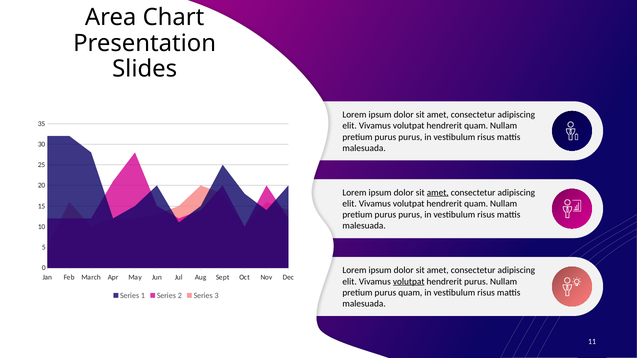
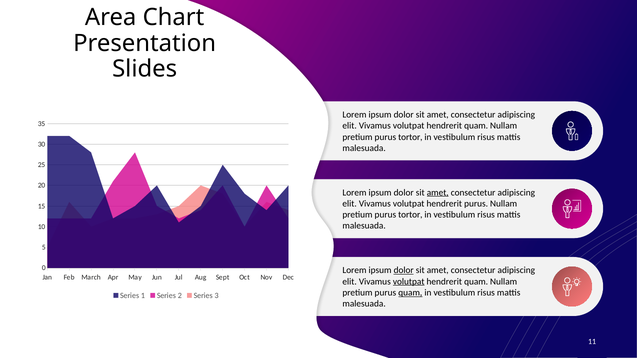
purus: purus -> tortor (410, 137)
quam: quam -> purus (476, 204)
purus: purus -> tortor (410, 215)
dolor underline: none -> present (404, 271)
purus: purus -> quam (476, 282)
quam underline: none -> present (410, 293)
